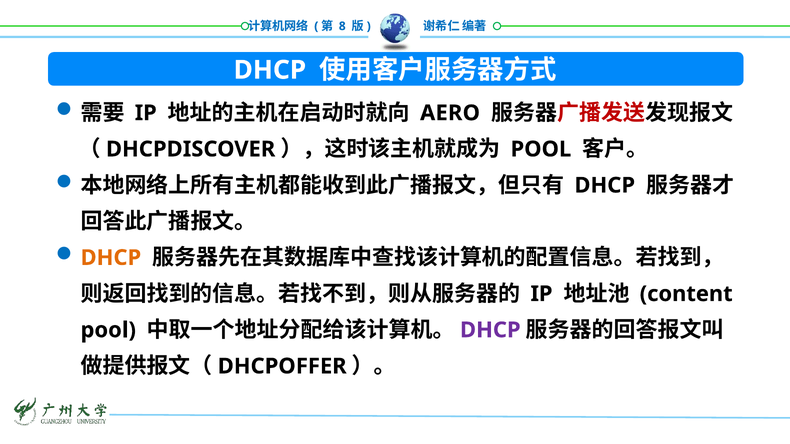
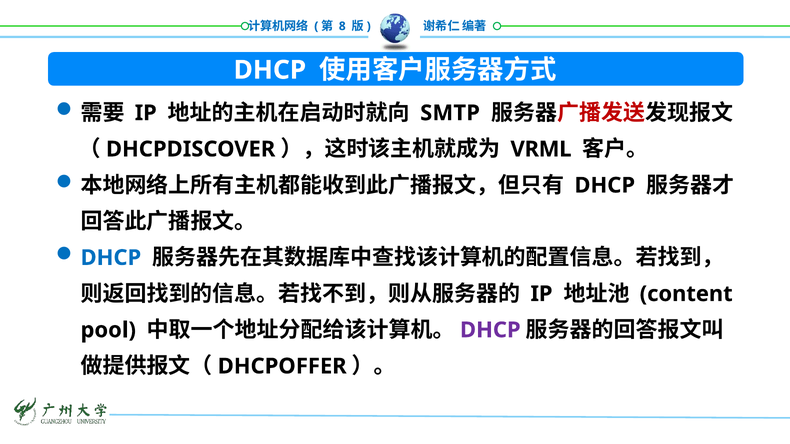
AERO: AERO -> SMTP (450, 113)
POOL: POOL -> VRML (541, 149)
DHCP colour: orange -> blue (111, 258)
